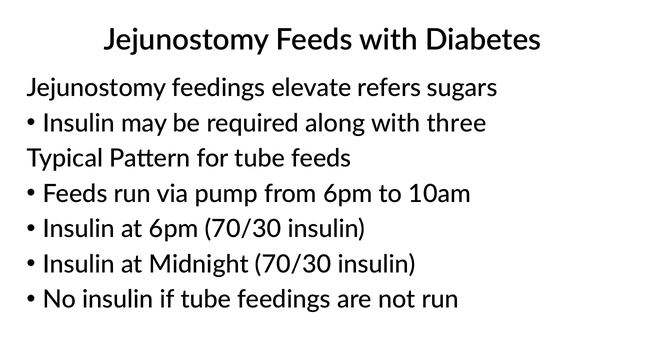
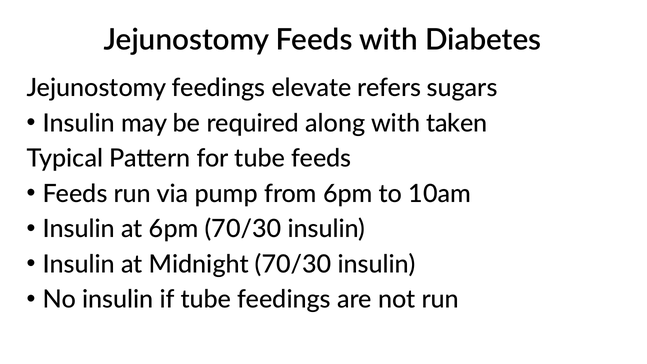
three: three -> taken (457, 123)
